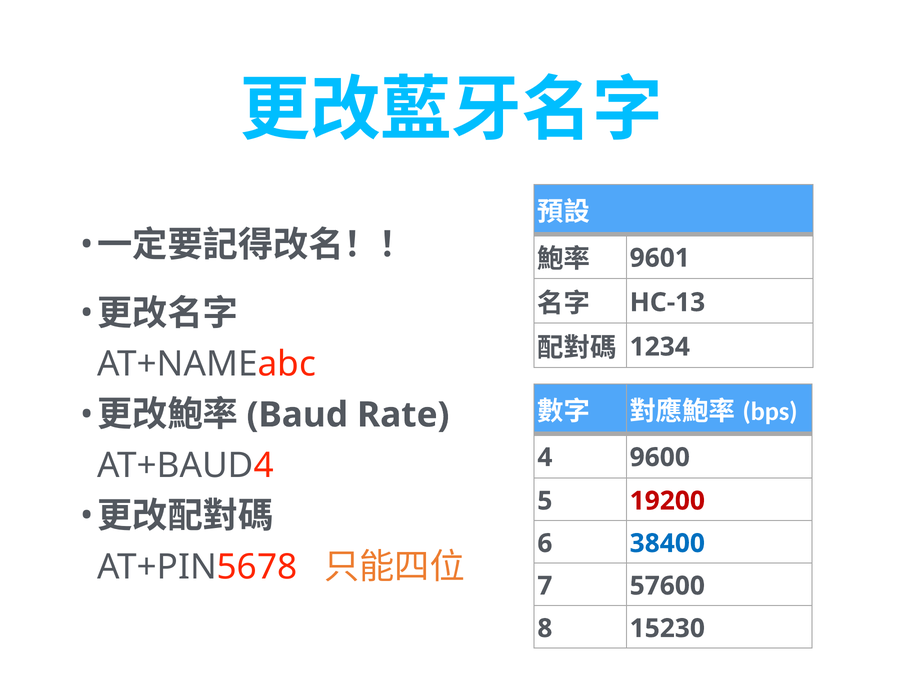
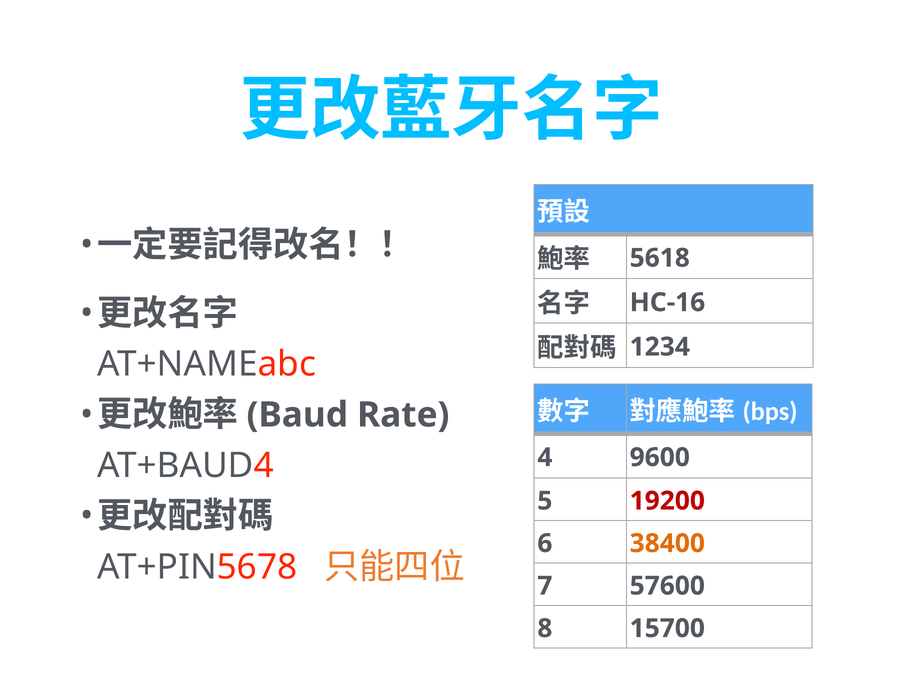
9601: 9601 -> 5618 (660, 258)
HC-13: HC-13 -> HC-16 (667, 303)
38400 colour: blue -> orange (667, 544)
15230: 15230 -> 15700 (667, 629)
